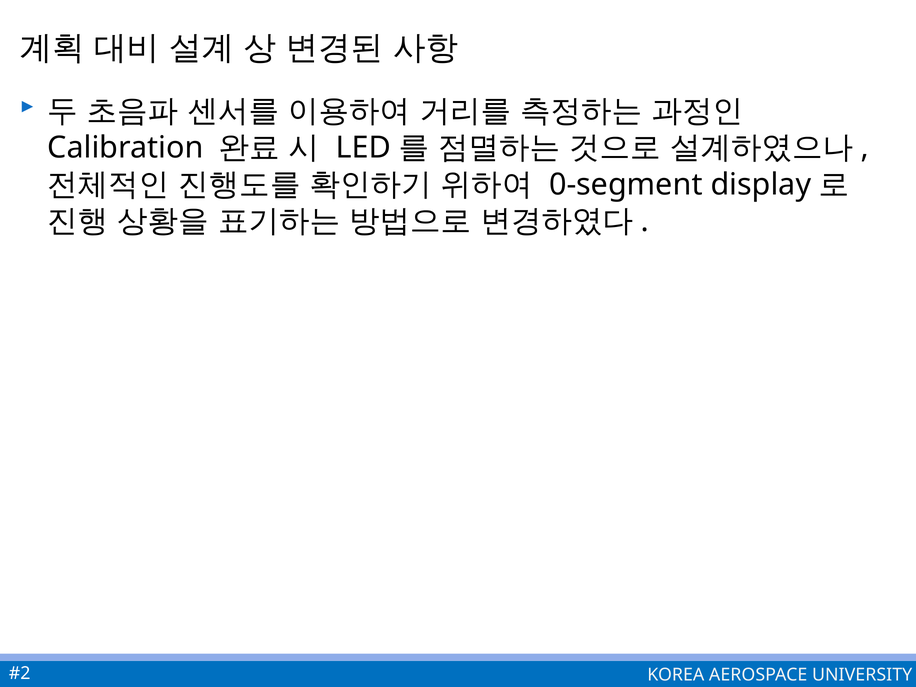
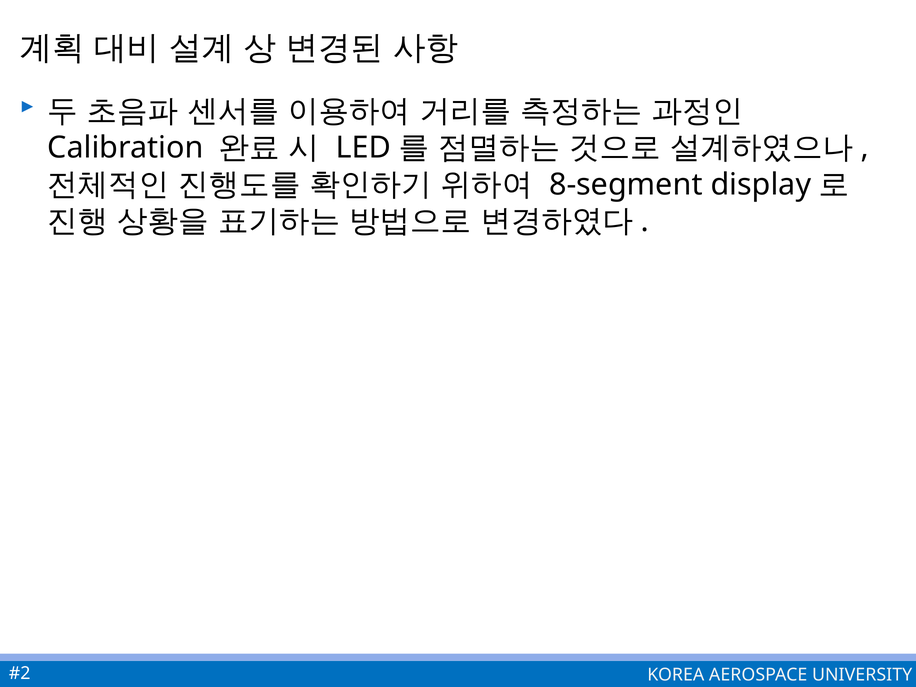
0-segment: 0-segment -> 8-segment (626, 185)
